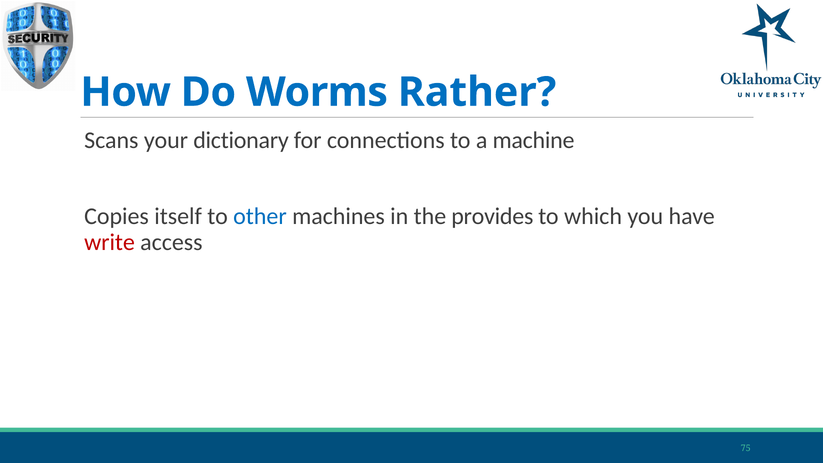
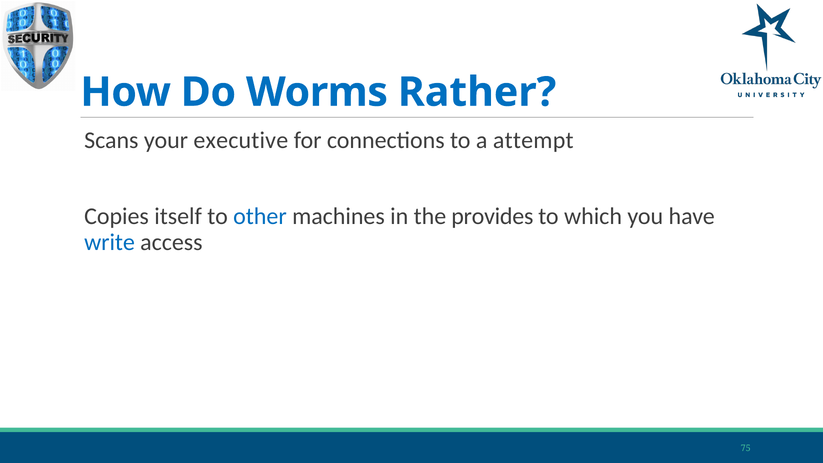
dictionary: dictionary -> executive (241, 140)
machine: machine -> attempt (533, 140)
write colour: red -> blue (109, 242)
